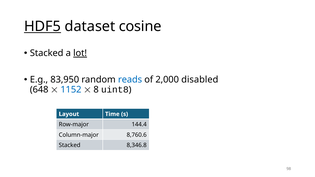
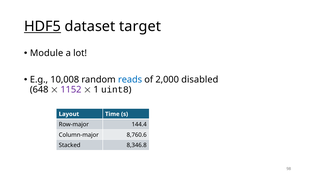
cosine: cosine -> target (140, 26)
Stacked: Stacked -> Module (47, 53)
lot underline: present -> none (80, 53)
83,950: 83,950 -> 10,008 (65, 80)
1152 colour: blue -> purple (71, 90)
8: 8 -> 1 (96, 90)
